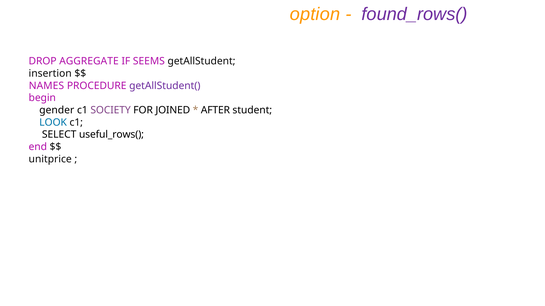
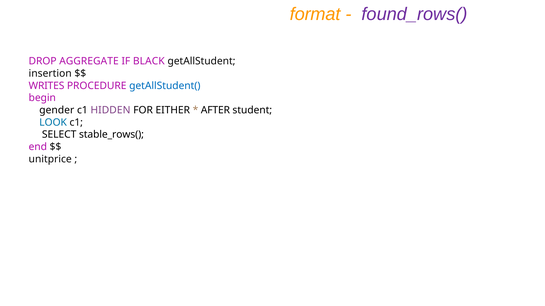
option: option -> format (315, 14)
SEEMS: SEEMS -> BLACK (149, 61)
NAMES: NAMES -> WRITES (47, 86)
getAllStudent( colour: purple -> blue (165, 86)
SOCIETY: SOCIETY -> HIDDEN (110, 110)
JOINED: JOINED -> EITHER (173, 110)
useful_rows(: useful_rows( -> stable_rows( (111, 135)
